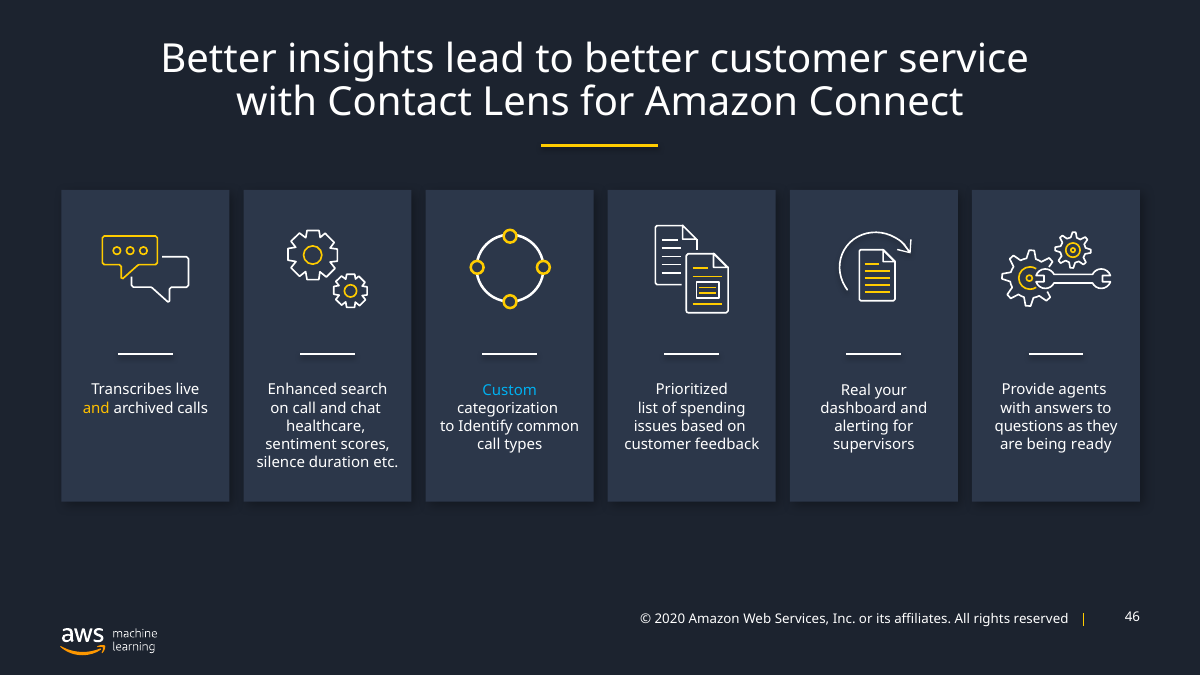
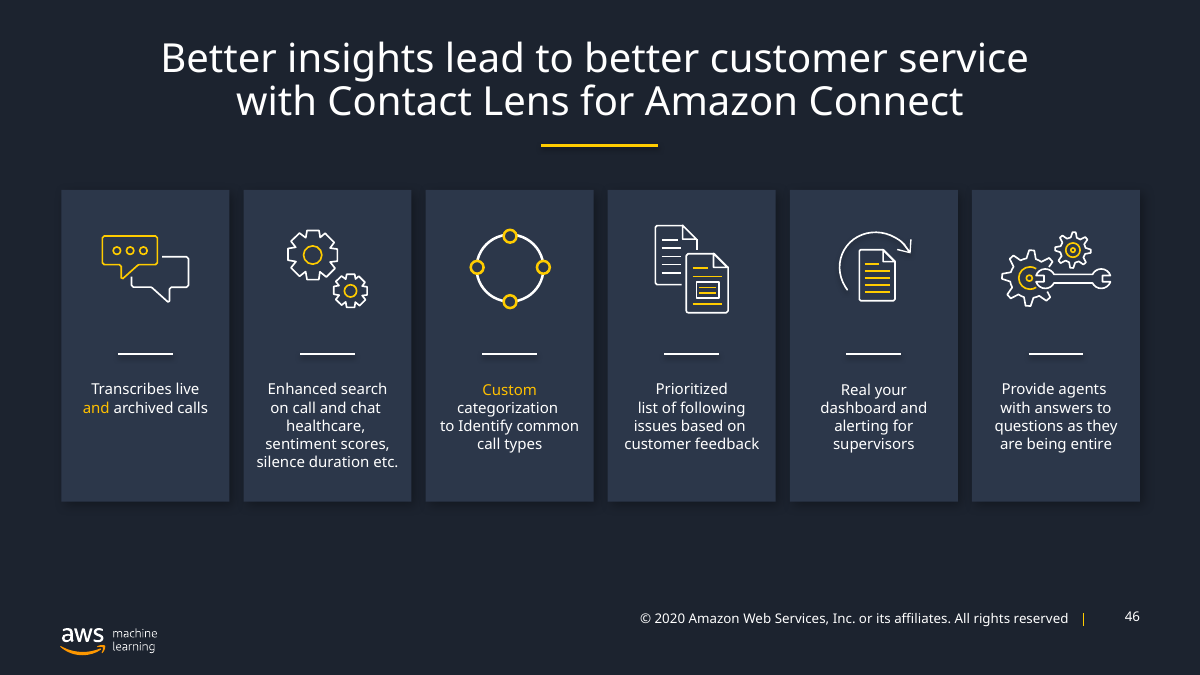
Custom colour: light blue -> yellow (510, 390)
spending: spending -> following (713, 408)
ready: ready -> entire (1091, 444)
